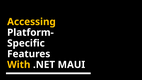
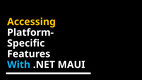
With colour: yellow -> light blue (19, 65)
